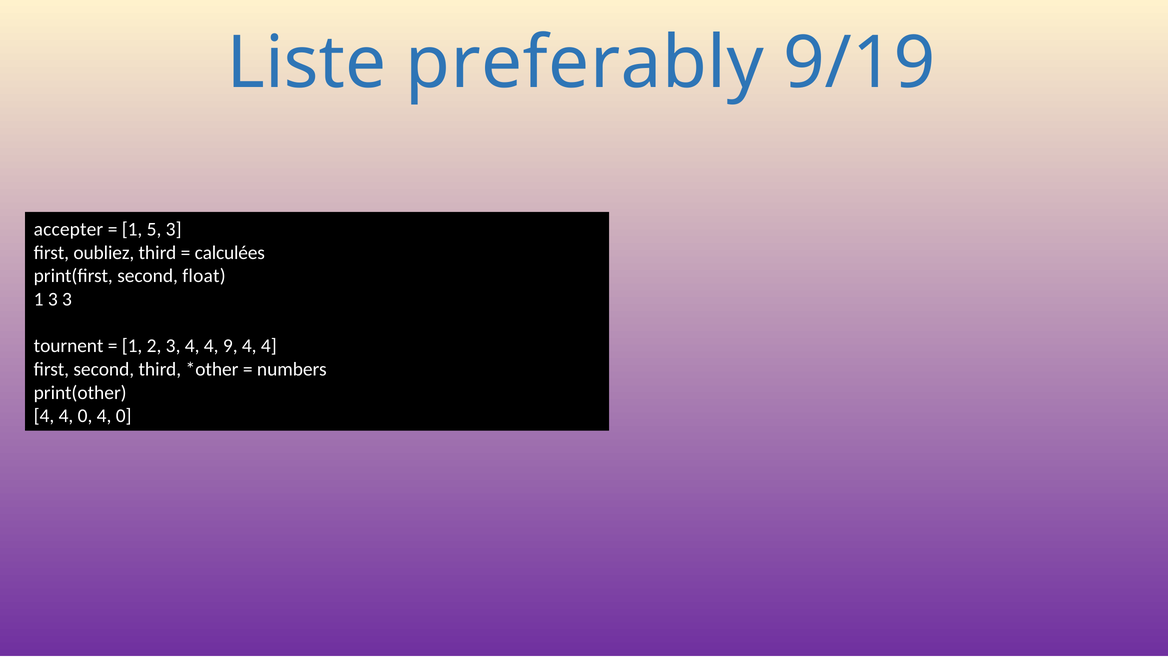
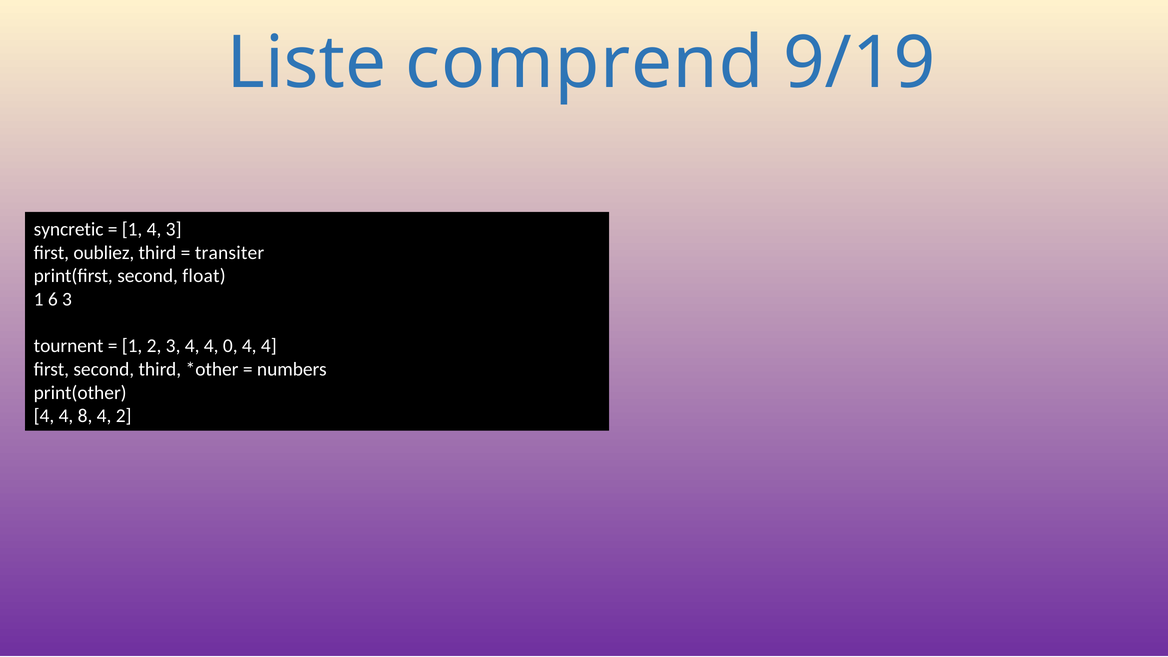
preferably: preferably -> comprend (585, 63)
accepter: accepter -> syncretic (69, 229)
1 5: 5 -> 4 (154, 229)
calculées: calculées -> transiter (230, 253)
1 3: 3 -> 6 (53, 299)
9: 9 -> 0 (230, 346)
4 4 0: 0 -> 8 (85, 416)
0: 0 -> 2 (124, 416)
